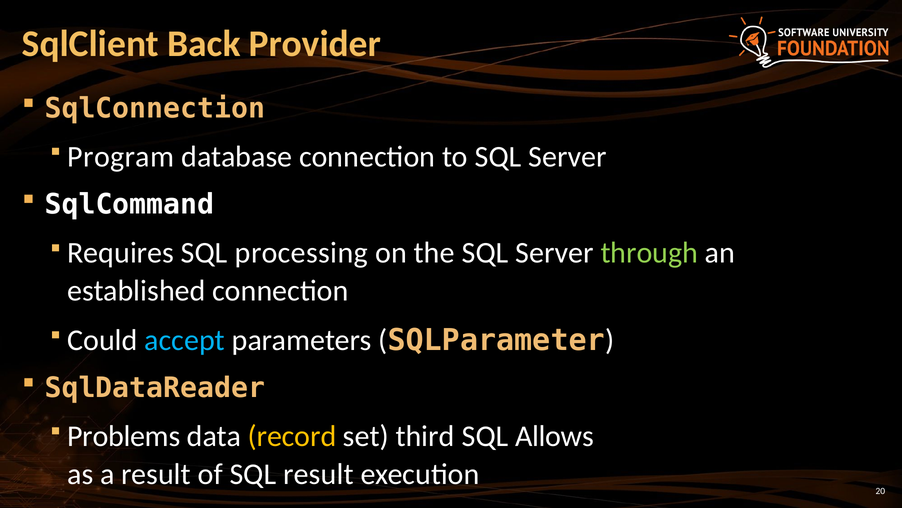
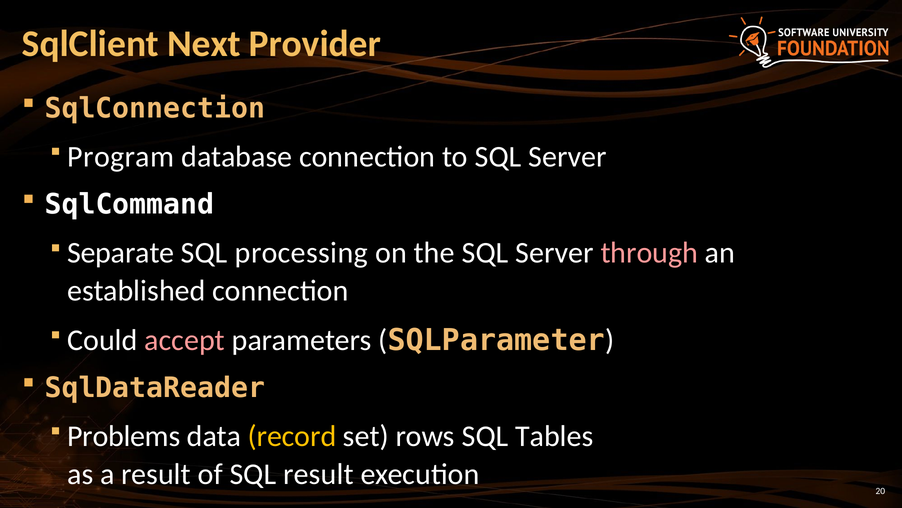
Back: Back -> Next (204, 44)
Requires: Requires -> Separate (121, 253)
through colour: light green -> pink (649, 253)
accept colour: light blue -> pink (185, 340)
third: third -> rows (425, 436)
Allows: Allows -> Tables (554, 436)
